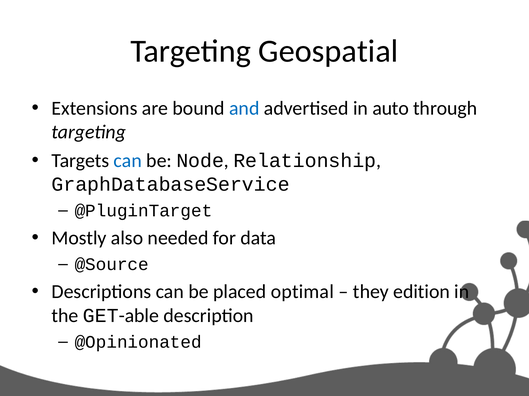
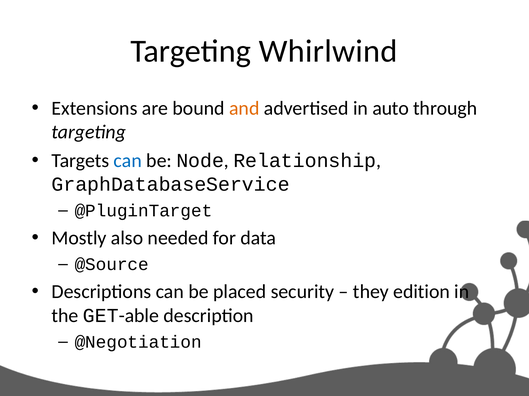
Geospatial: Geospatial -> Whirlwind (328, 51)
and colour: blue -> orange (244, 109)
optimal: optimal -> security (302, 292)
@Opinionated: @Opinionated -> @Negotiation (138, 343)
